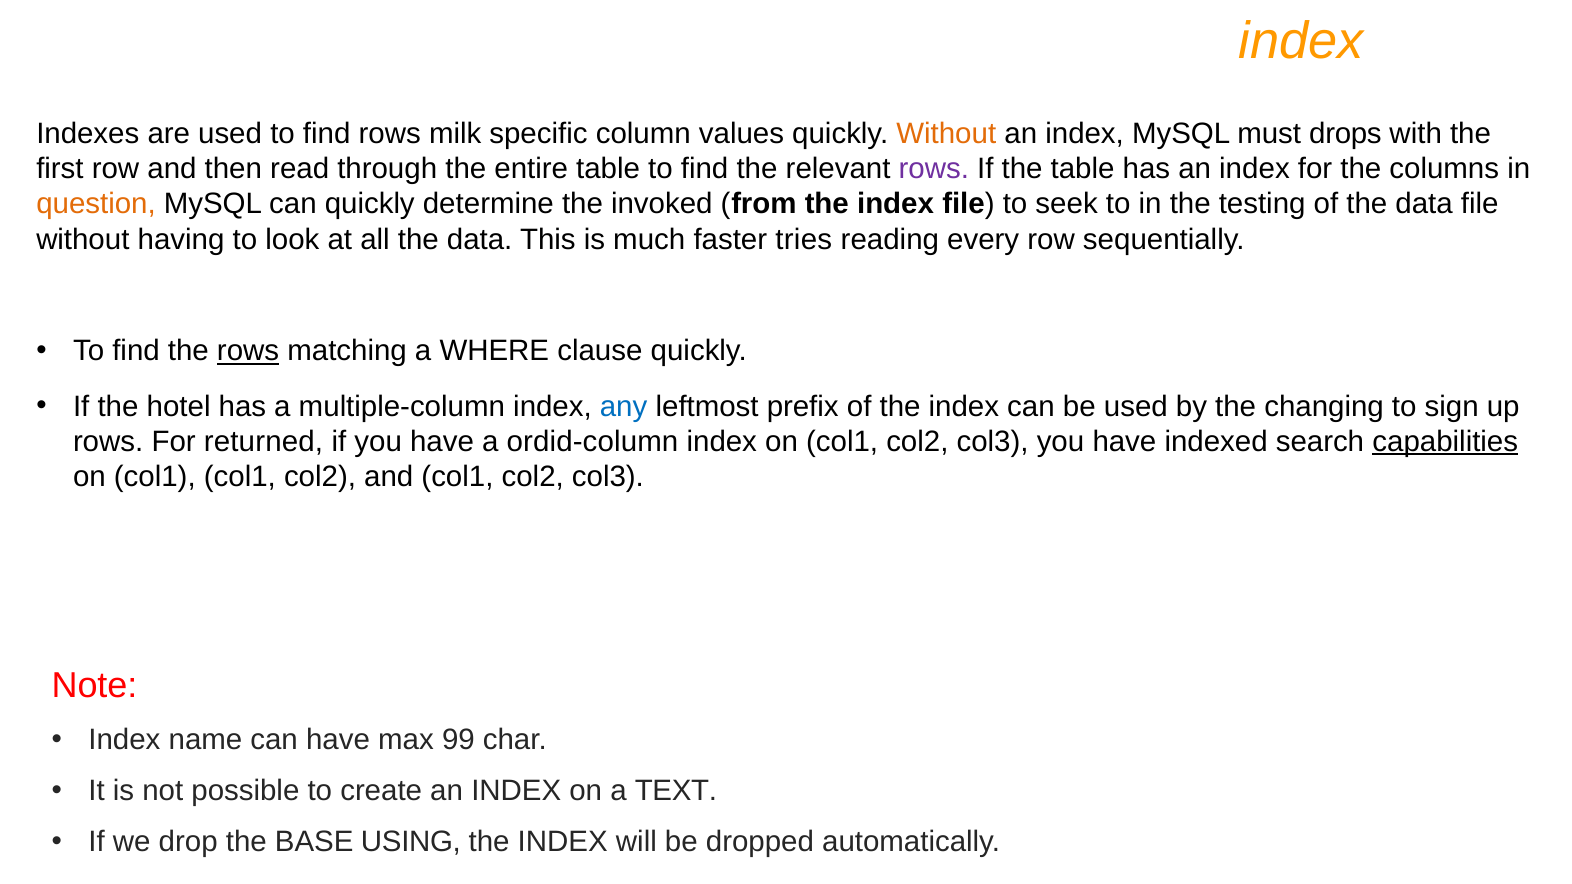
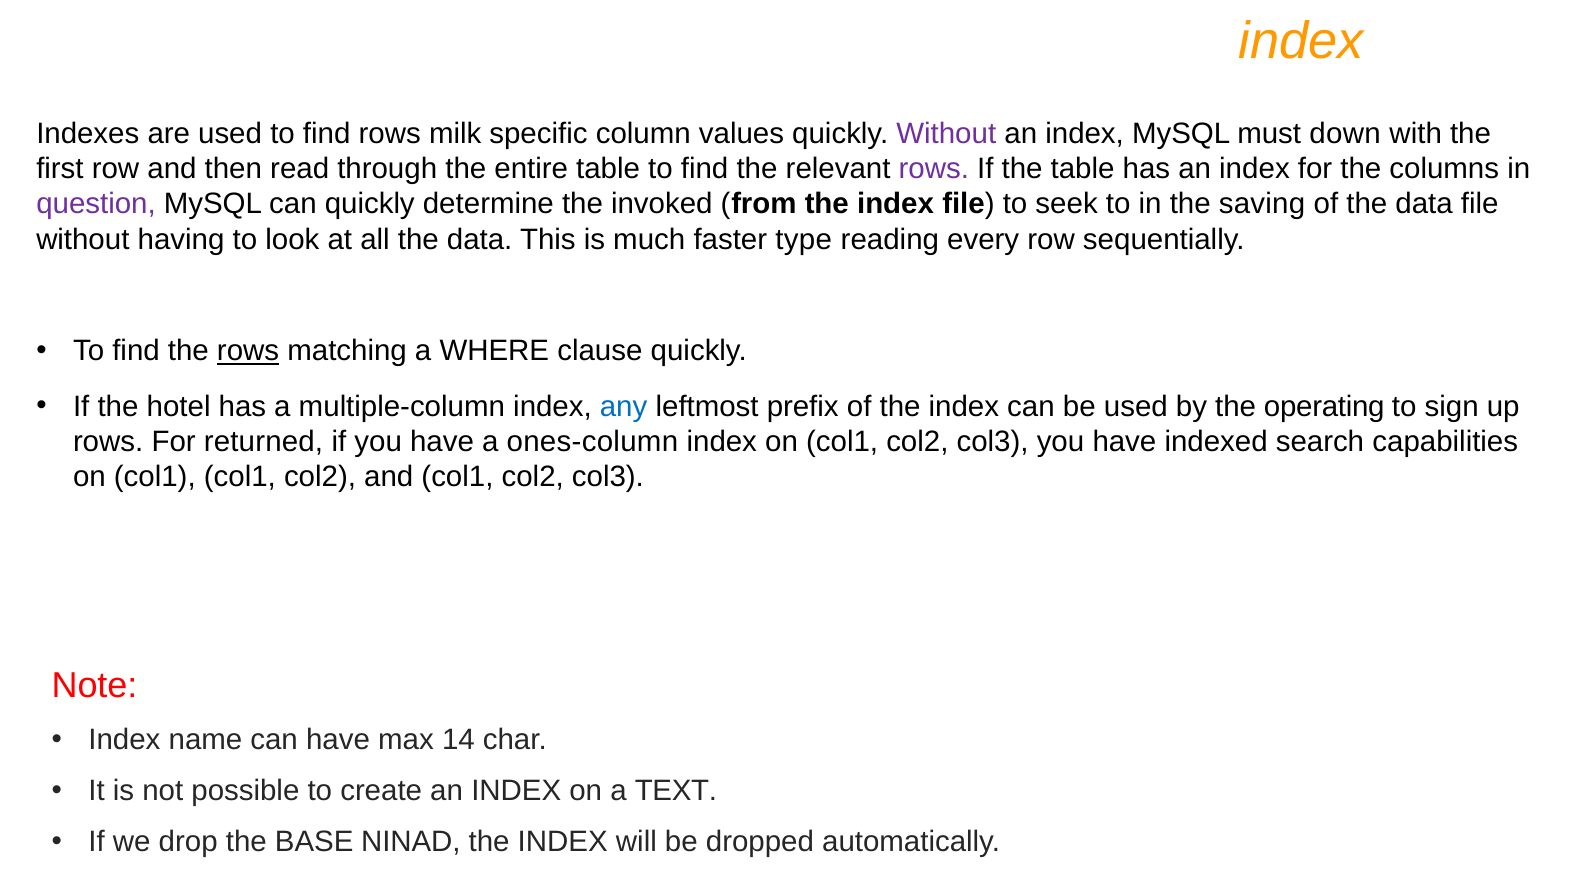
Without colour: orange -> purple (946, 134)
drops: drops -> down (1345, 134)
question colour: orange -> purple (96, 204)
testing: testing -> saving (1262, 204)
tries: tries -> type (804, 240)
changing: changing -> operating (1324, 406)
ordid-column: ordid-column -> ones-column (592, 442)
capabilities underline: present -> none (1445, 442)
99: 99 -> 14 (458, 740)
USING: USING -> NINAD (411, 842)
